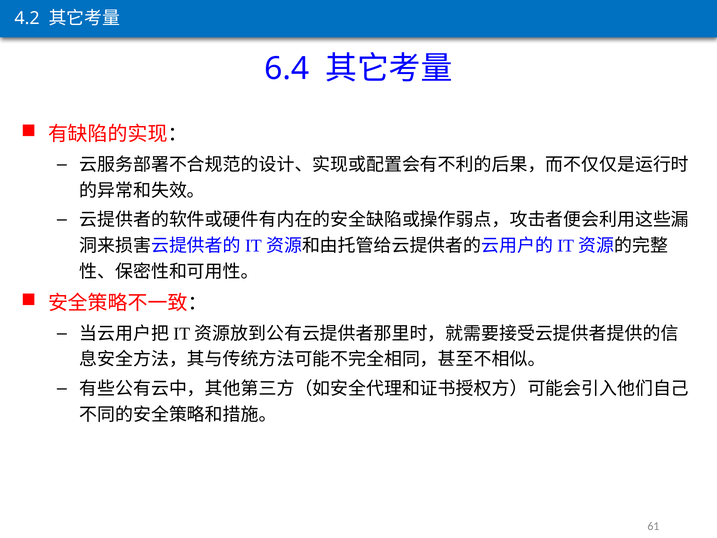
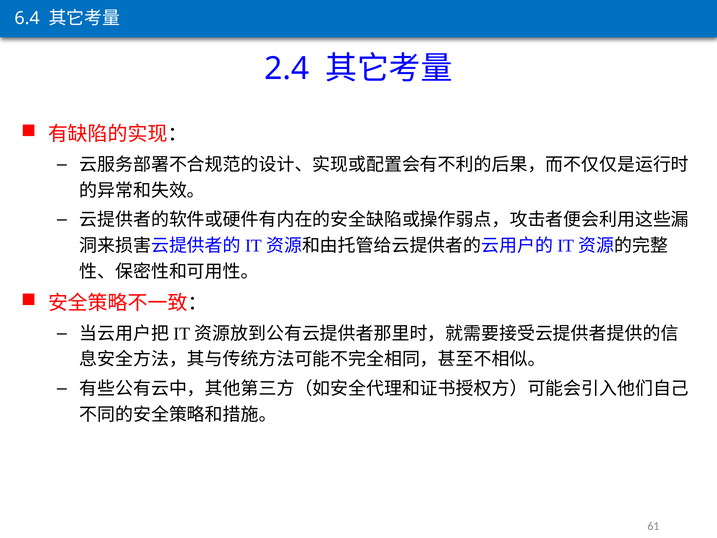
4.2: 4.2 -> 6.4 (27, 18)
6.4: 6.4 -> 2.4 (287, 69)
